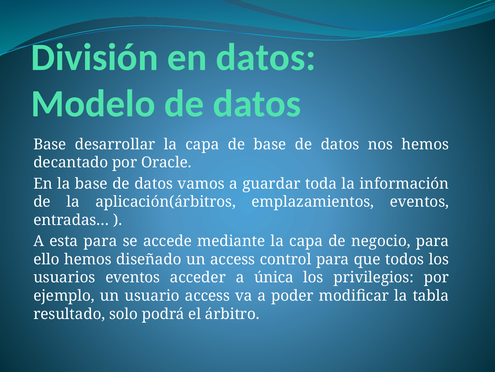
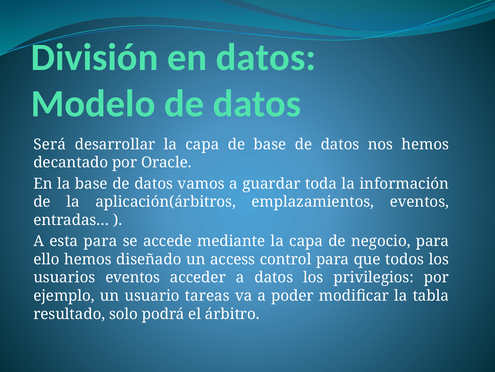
Base: Base -> Será (50, 144)
a única: única -> datos (274, 277)
usuario access: access -> tareas (207, 295)
